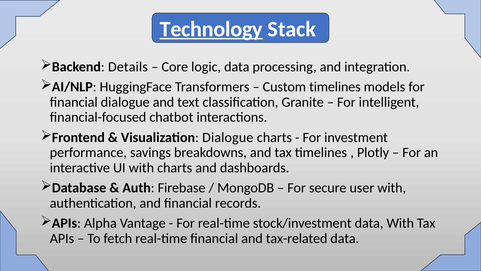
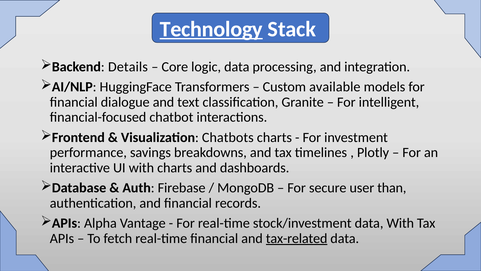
Custom timelines: timelines -> available (335, 87)
Visualization Dialogue: Dialogue -> Chatbots (228, 137)
user with: with -> than (392, 188)
tax-related underline: none -> present (297, 238)
